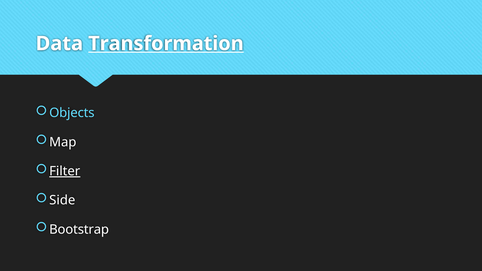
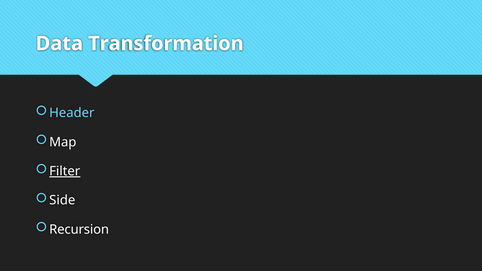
Transformation underline: present -> none (166, 44)
Objects: Objects -> Header (72, 113)
Bootstrap: Bootstrap -> Recursion (79, 229)
